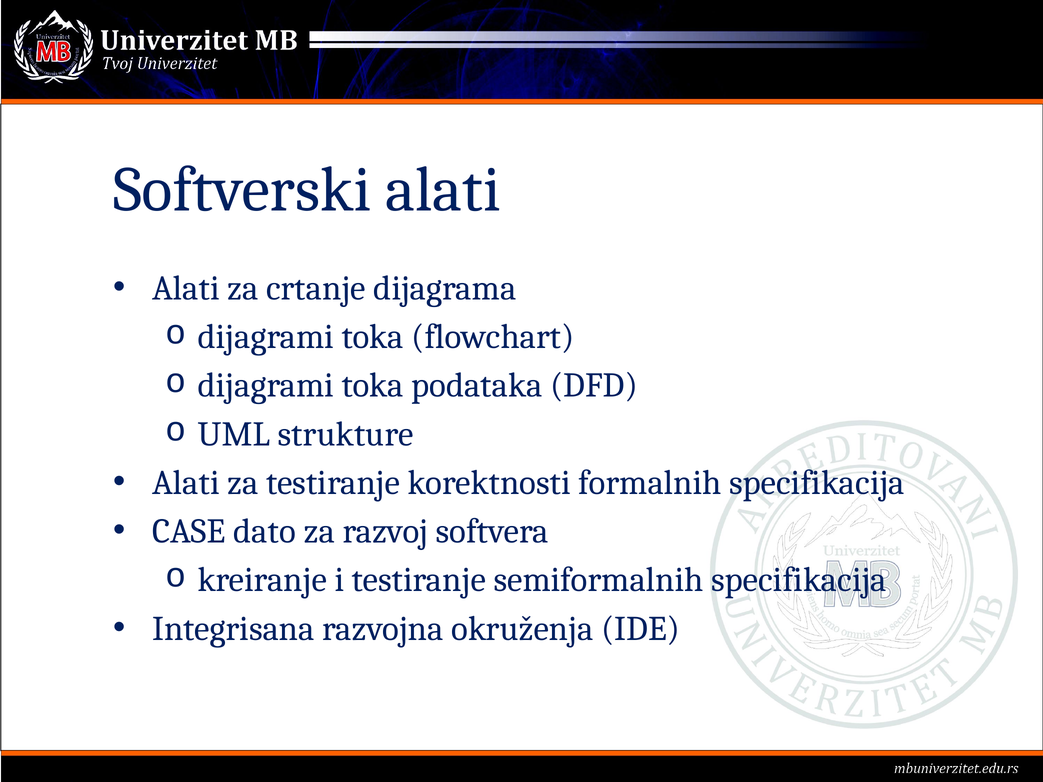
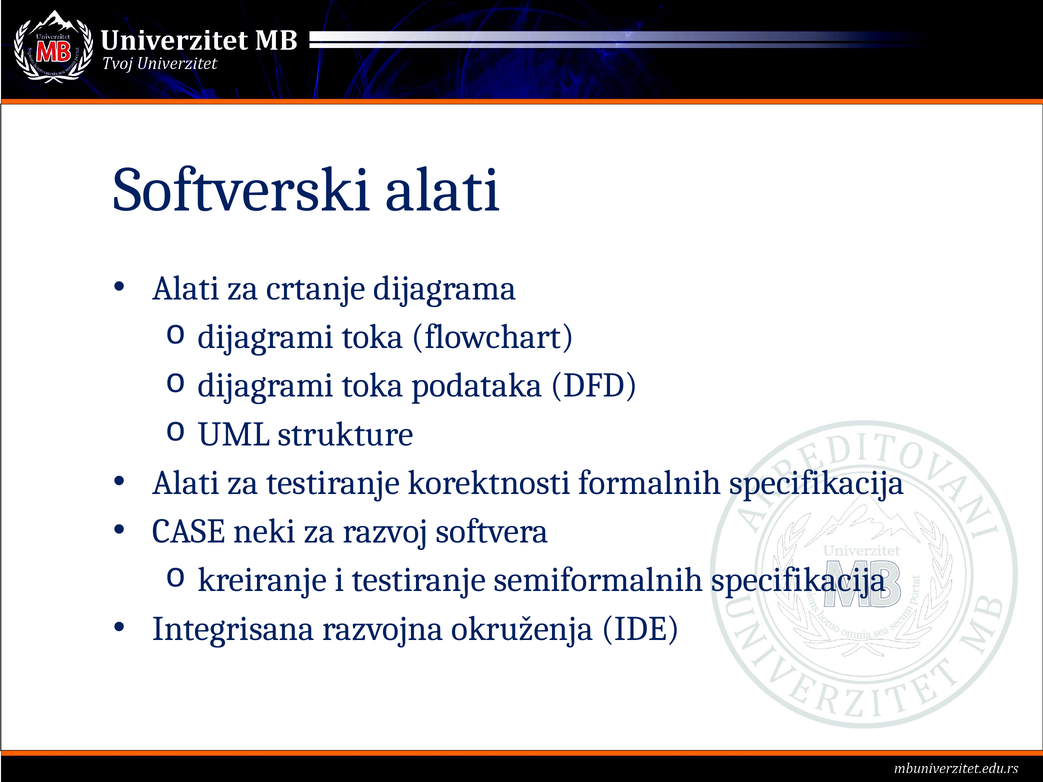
dato: dato -> neki (265, 532)
